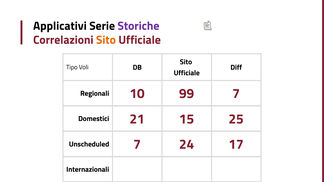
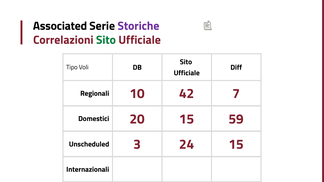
Applicativi: Applicativi -> Associated (60, 26)
Sito colour: orange -> green (106, 40)
99: 99 -> 42 (187, 94)
21: 21 -> 20 (137, 119)
25: 25 -> 59 (236, 119)
Unscheduled 7: 7 -> 3 (137, 145)
24 17: 17 -> 15 (236, 145)
